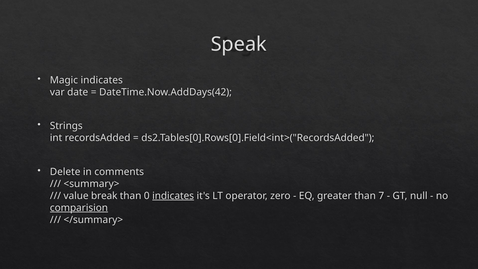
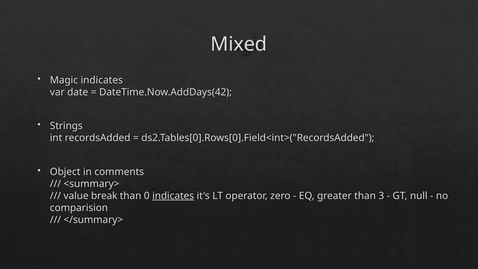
Speak: Speak -> Mixed (239, 44)
Delete: Delete -> Object (65, 172)
7: 7 -> 3 (381, 196)
comparision underline: present -> none (79, 208)
